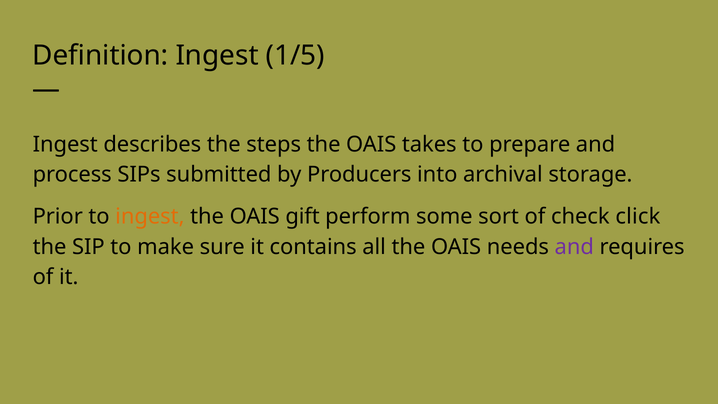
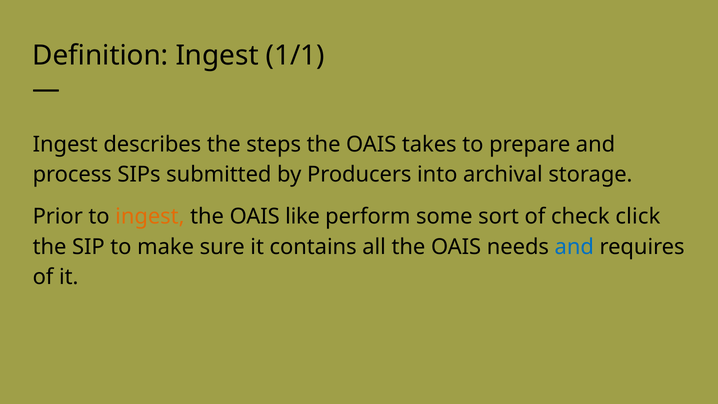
1/5: 1/5 -> 1/1 (295, 55)
gift: gift -> like (303, 217)
and colour: purple -> blue (574, 247)
